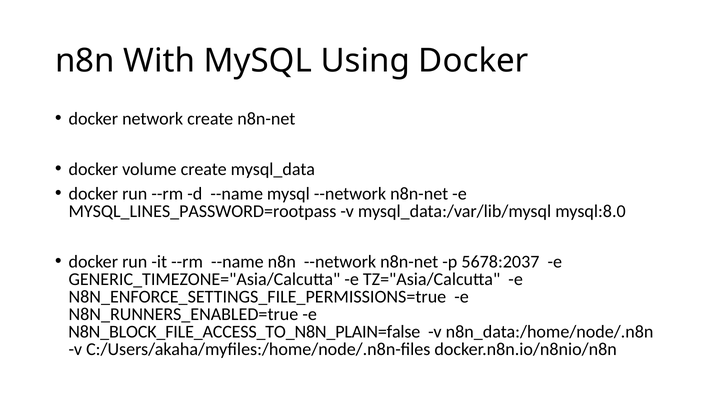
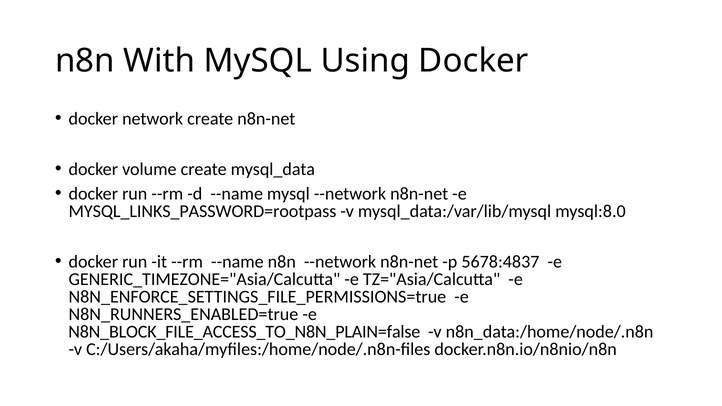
MYSQL_LINES_PASSWORD=rootpass: MYSQL_LINES_PASSWORD=rootpass -> MYSQL_LINKS_PASSWORD=rootpass (202, 211)
5678:2037: 5678:2037 -> 5678:4837 (500, 262)
